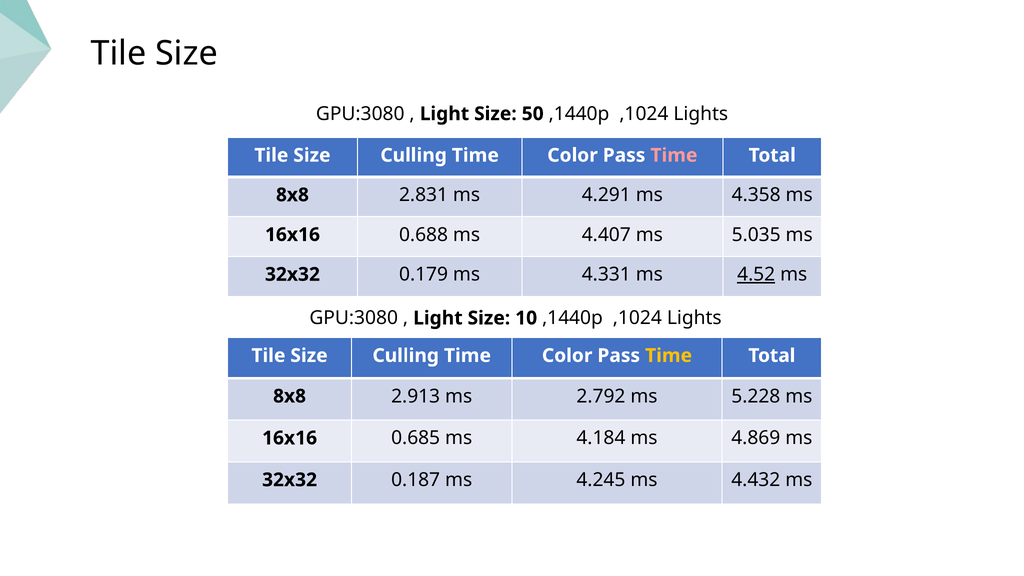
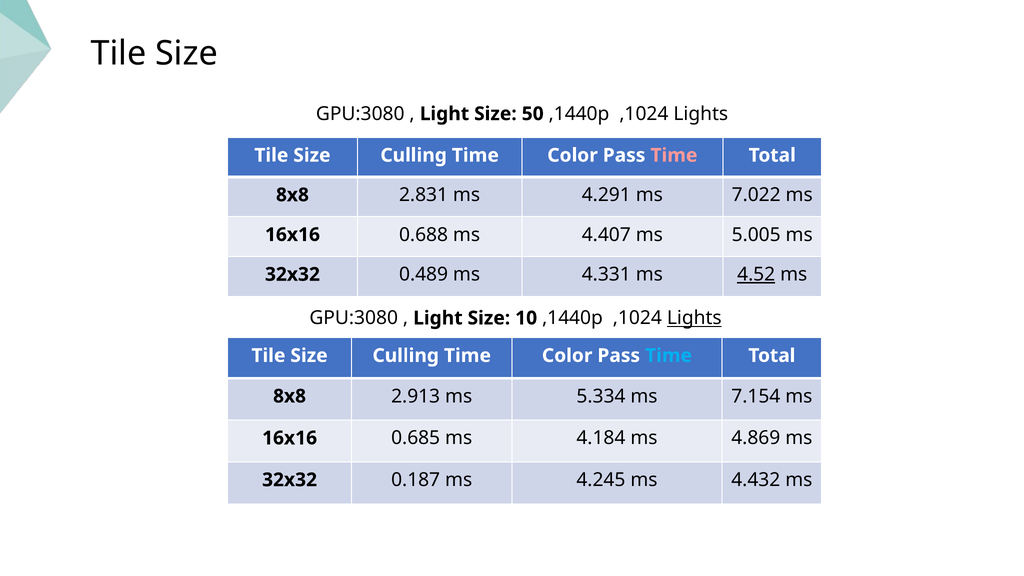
4.358: 4.358 -> 7.022 (756, 195)
5.035: 5.035 -> 5.005 (756, 235)
0.179: 0.179 -> 0.489 (424, 274)
Lights underline: none -> present (694, 318)
Time colour: yellow -> light blue (669, 356)
2.792: 2.792 -> 5.334 (601, 396)
5.228: 5.228 -> 7.154 (756, 396)
